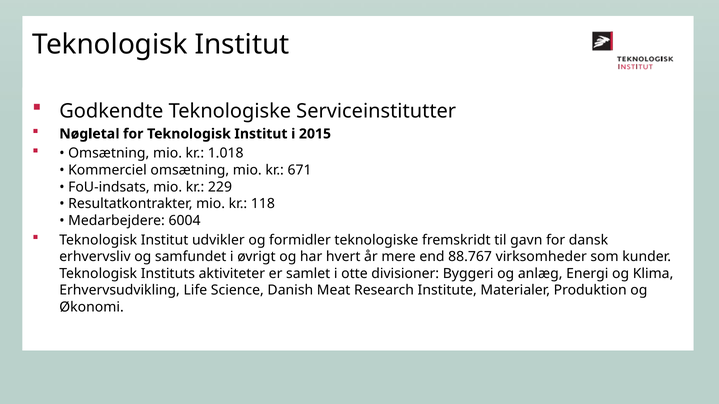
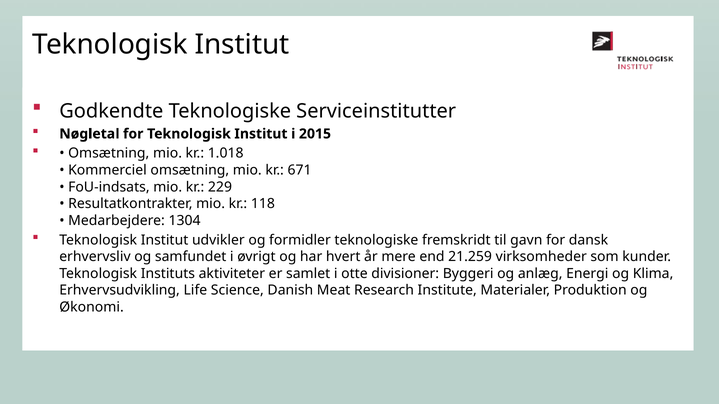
6004: 6004 -> 1304 (185, 221)
88.767: 88.767 -> 21.259 (470, 257)
